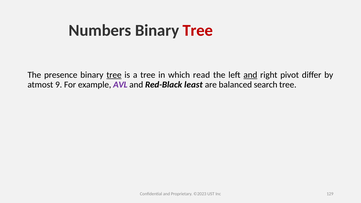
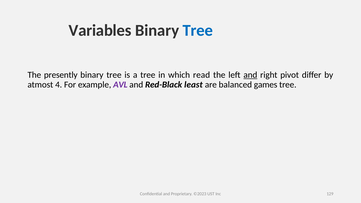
Numbers: Numbers -> Variables (100, 30)
Tree colour: red -> blue (198, 30)
presence: presence -> presently (61, 75)
tree underline: present -> none (114, 75)
9: 9 -> 4 (59, 85)
search: search -> games (266, 85)
